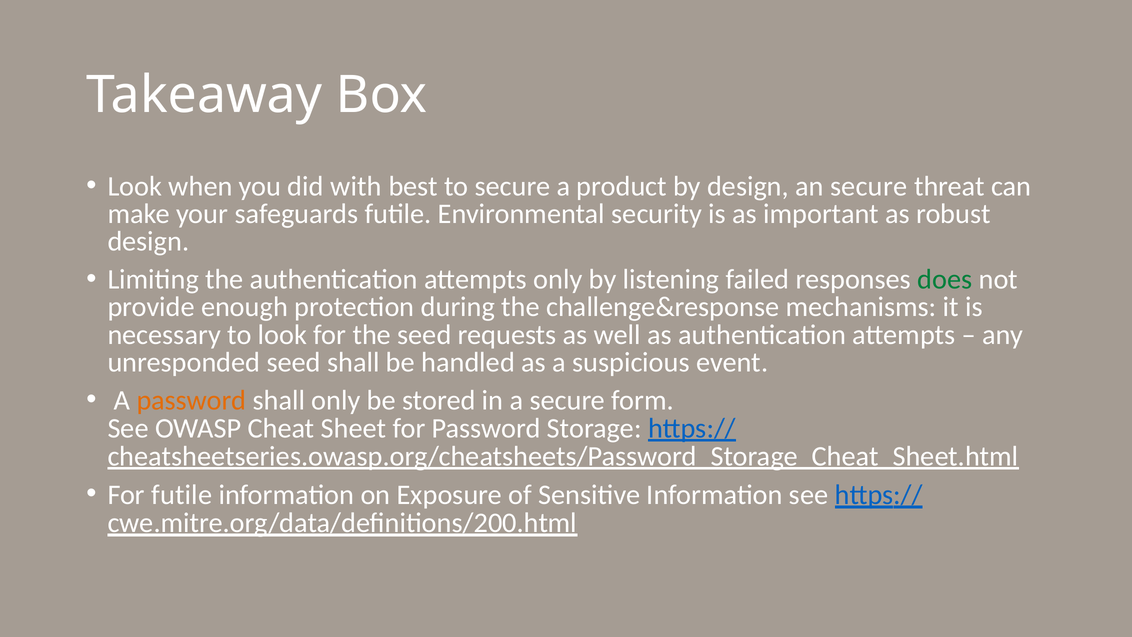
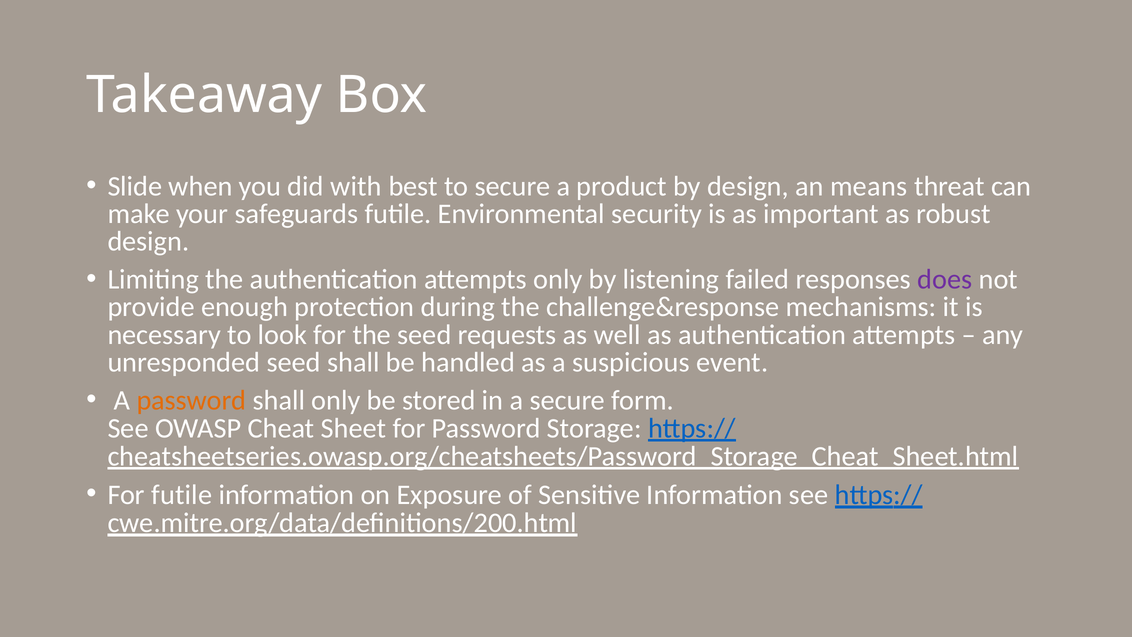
Look: Look -> Slide (135, 186)
an secure: secure -> means (869, 186)
does colour: green -> purple (945, 280)
